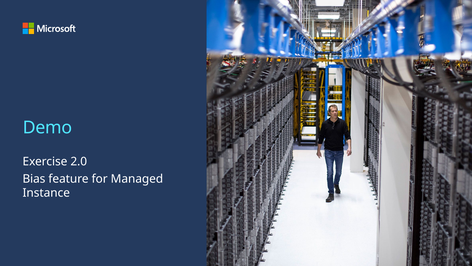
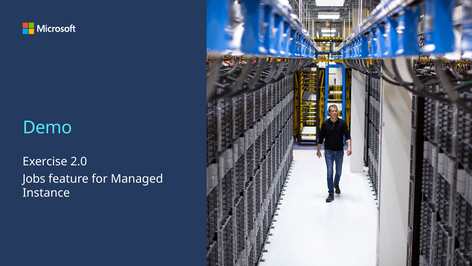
Bias: Bias -> Jobs (34, 178)
